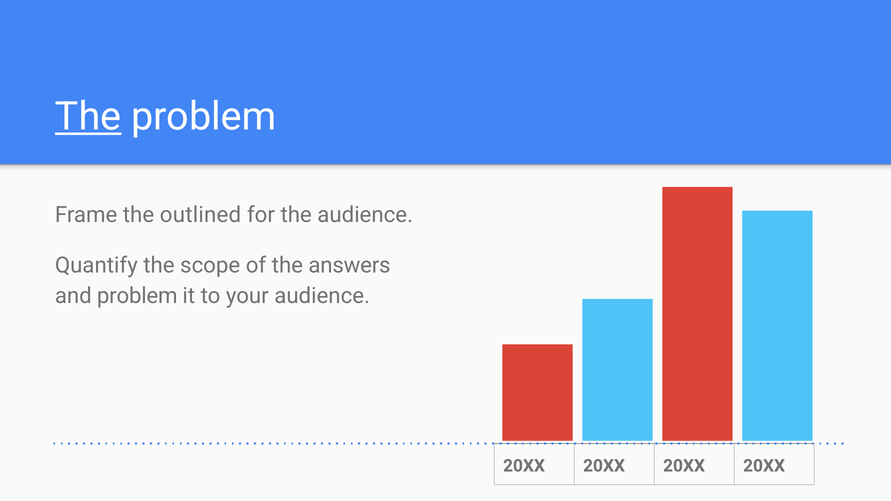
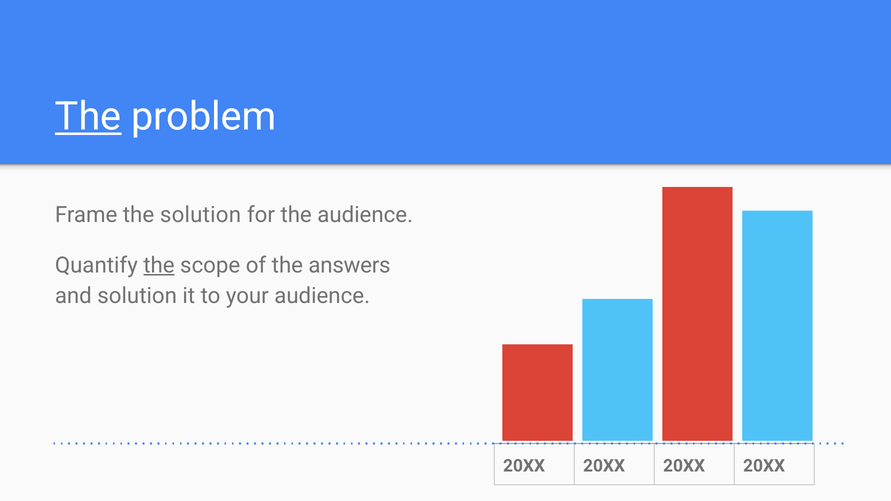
the outlined: outlined -> solution (200, 215)
the underline: none -> present (159, 265)
and problem: problem -> solution (137, 296)
